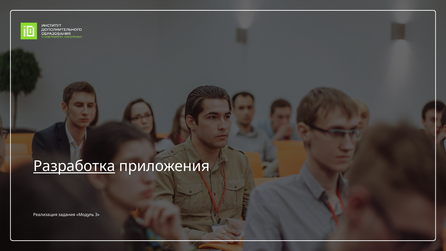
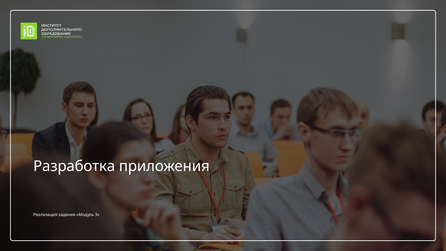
Разработка underline: present -> none (74, 166)
